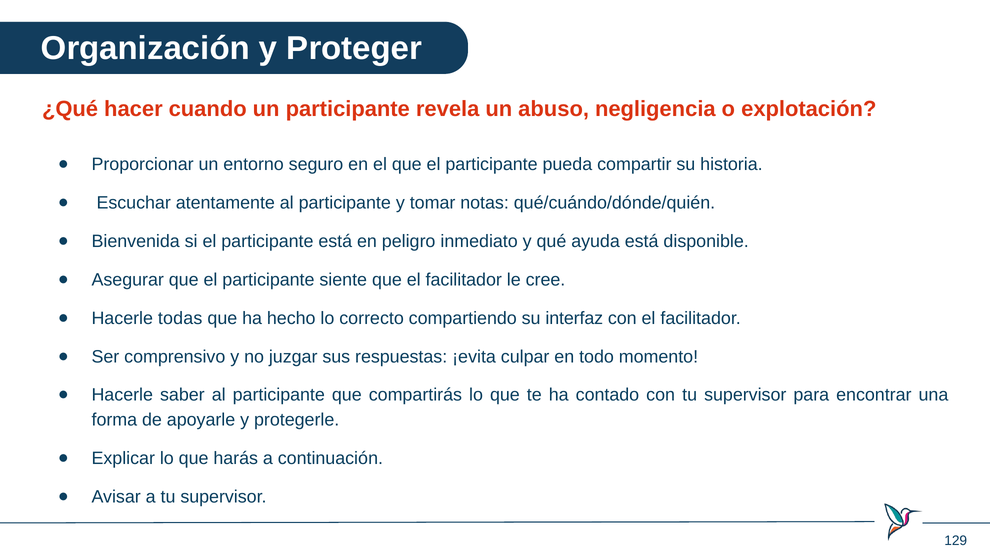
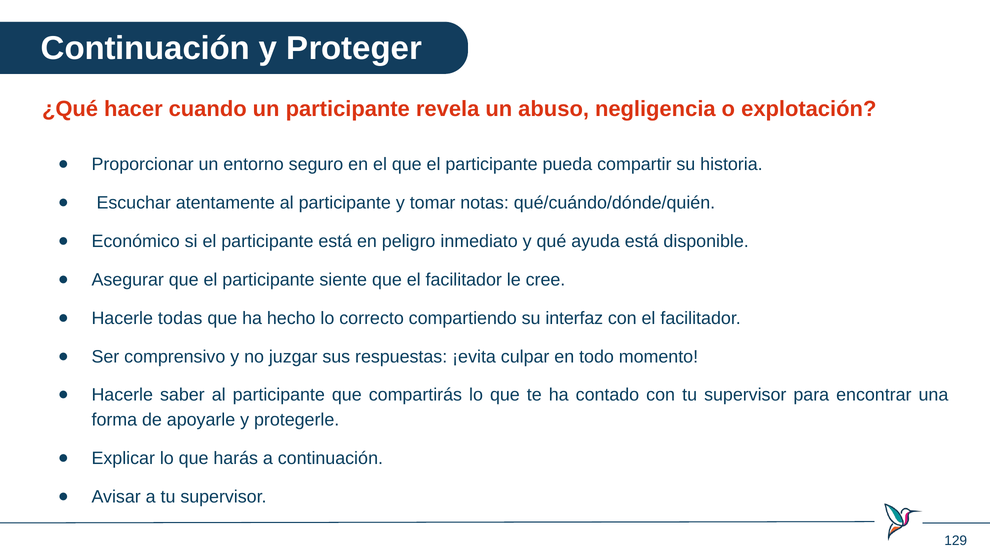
Organización: Organización -> Continuación (145, 48)
Bienvenida: Bienvenida -> Económico (136, 241)
